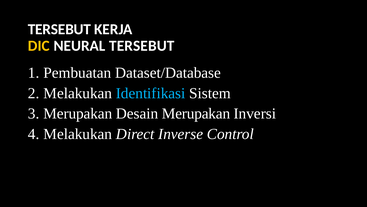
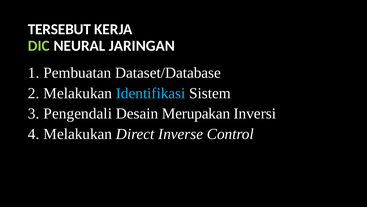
DIC colour: yellow -> light green (39, 46)
NEURAL TERSEBUT: TERSEBUT -> JARINGAN (142, 46)
Merupakan: Merupakan -> Pengendali (78, 113)
